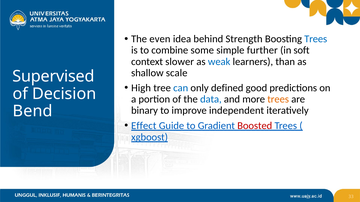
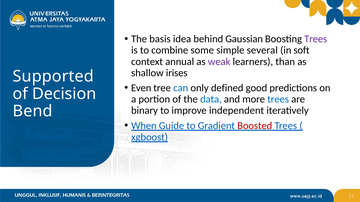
even: even -> basis (160, 39)
Strength: Strength -> Gaussian (244, 39)
Trees colour: blue -> purple (316, 39)
further: further -> several (262, 50)
slower: slower -> annual (180, 62)
weak colour: blue -> purple (219, 62)
scale: scale -> irises (177, 73)
Supervised: Supervised -> Supported (53, 77)
High: High -> Even (141, 88)
trees colour: orange -> blue (278, 99)
Effect: Effect -> When (144, 126)
